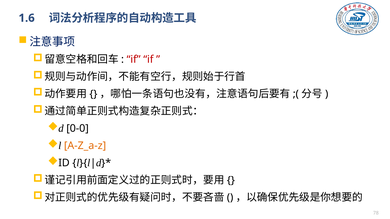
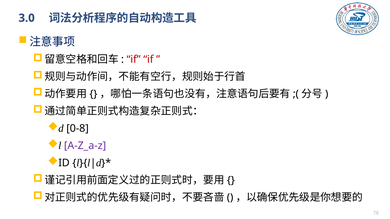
1.6: 1.6 -> 3.0 (27, 18)
0-0: 0-0 -> 0-8 (78, 129)
A-Z_a-z colour: orange -> purple (85, 146)
